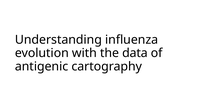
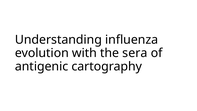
data: data -> sera (135, 53)
